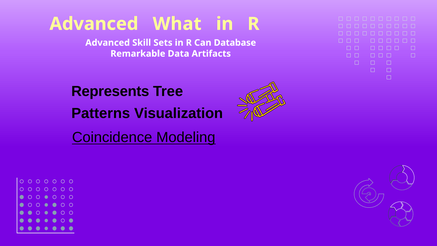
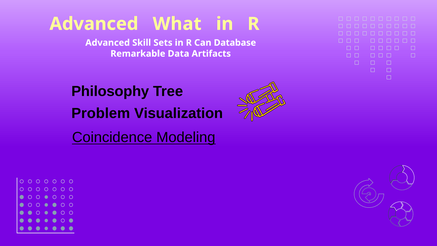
Represents: Represents -> Philosophy (110, 91)
Patterns: Patterns -> Problem (101, 113)
